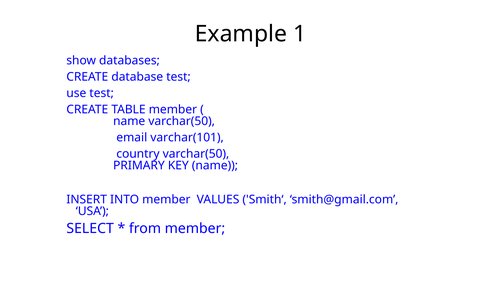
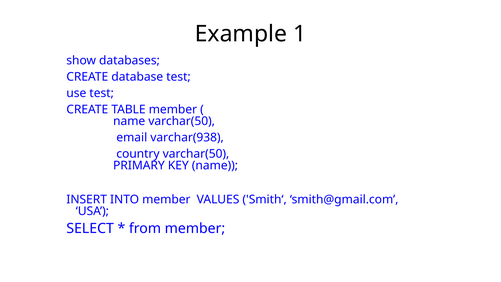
varchar(101: varchar(101 -> varchar(938 (187, 138)
